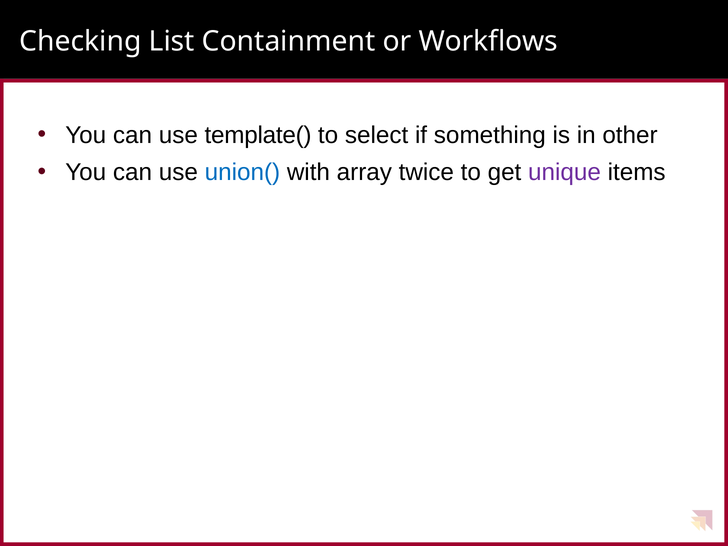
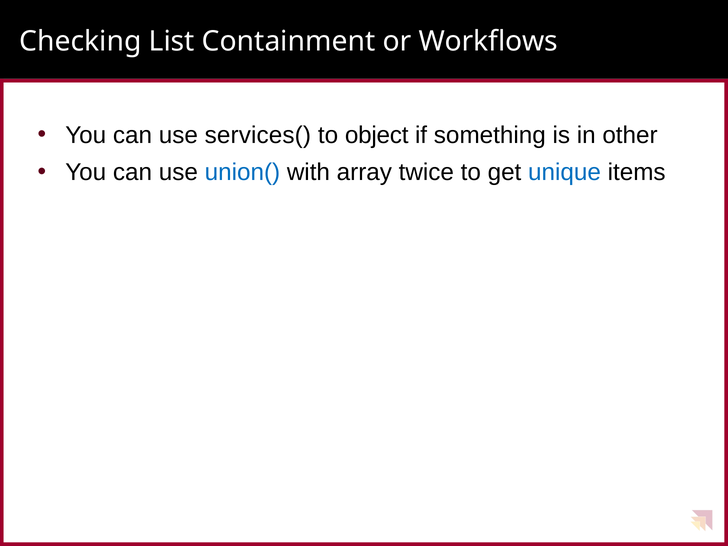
template(: template( -> services( (258, 135)
select: select -> object (377, 135)
unique colour: purple -> blue (565, 172)
